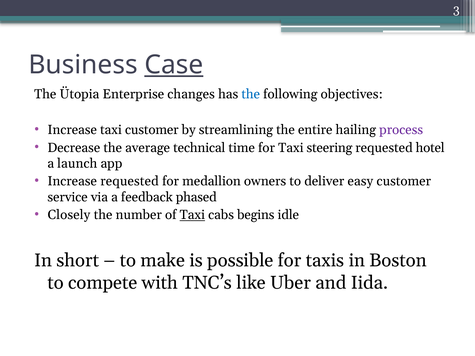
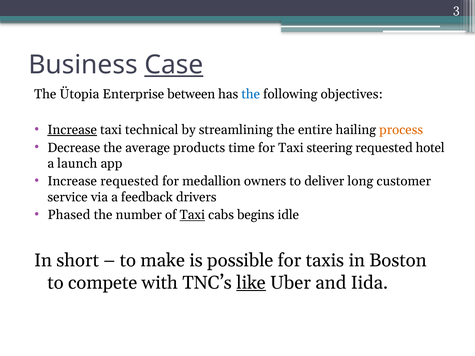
changes: changes -> between (191, 94)
Increase underline: none -> present (72, 130)
taxi customer: customer -> technical (152, 130)
process colour: purple -> orange (401, 130)
technical: technical -> products (199, 148)
easy: easy -> long (360, 181)
phased: phased -> drivers (196, 197)
Closely: Closely -> Phased (69, 215)
like underline: none -> present (251, 283)
